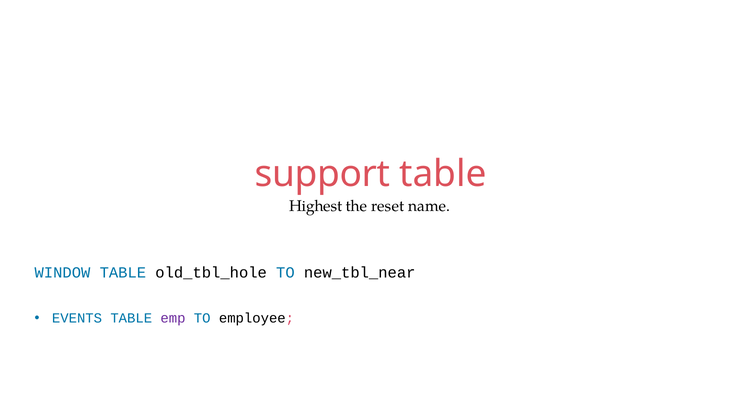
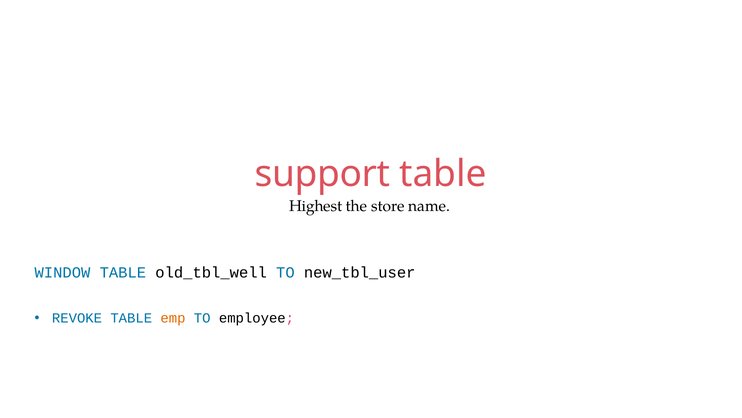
reset: reset -> store (388, 206)
old_tbl_hole: old_tbl_hole -> old_tbl_well (211, 272)
new_tbl_near: new_tbl_near -> new_tbl_user (360, 272)
EVENTS: EVENTS -> REVOKE (77, 318)
emp colour: purple -> orange (173, 318)
